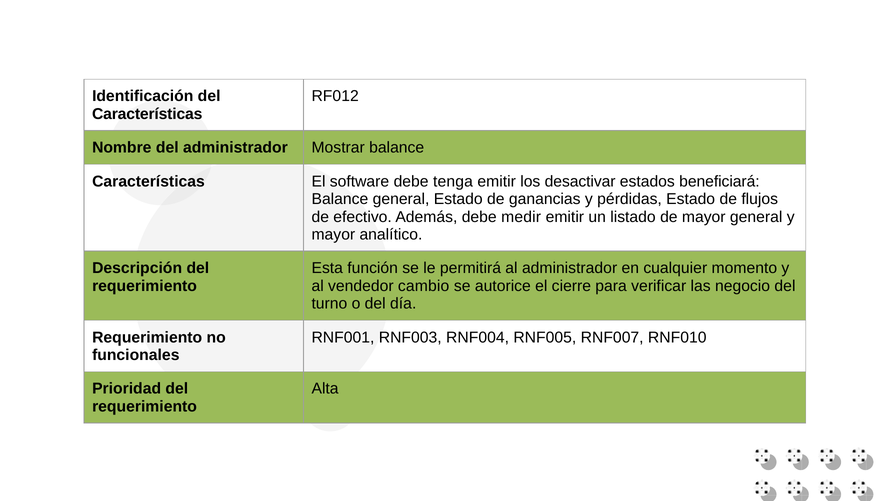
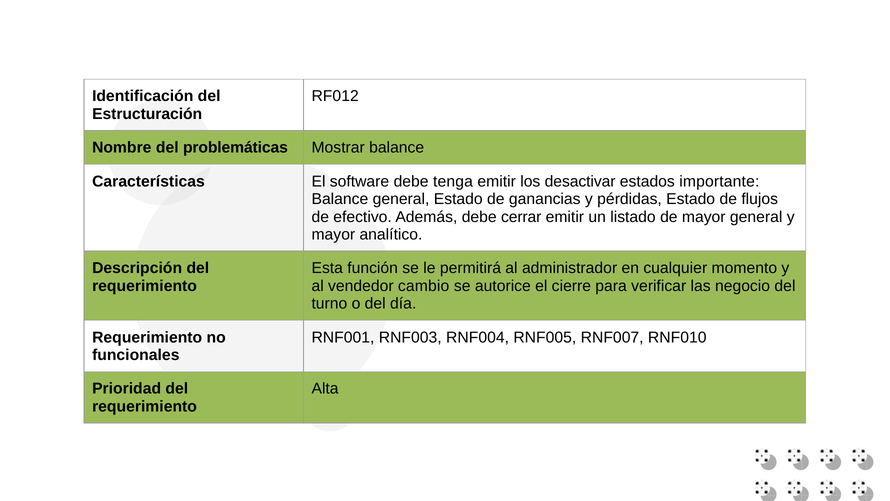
Características: Características -> Estructuración (147, 114)
del administrador: administrador -> problemáticas (235, 148)
beneficiará: beneficiará -> importante (719, 181)
medir: medir -> cerrar (521, 217)
